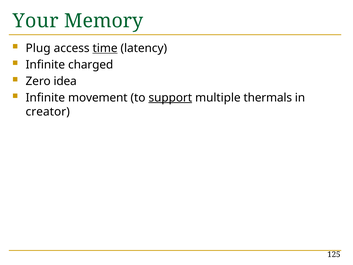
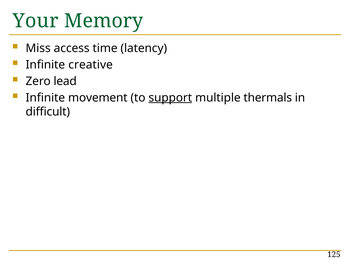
Plug: Plug -> Miss (38, 48)
time underline: present -> none (105, 48)
charged: charged -> creative (91, 65)
idea: idea -> lead (65, 81)
creator: creator -> difficult (48, 112)
